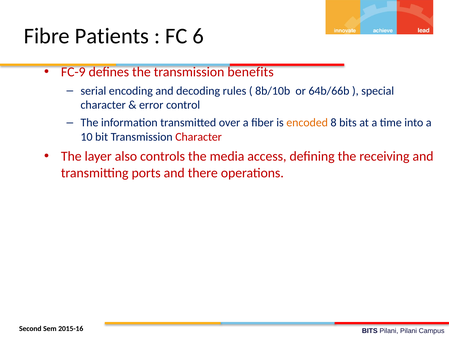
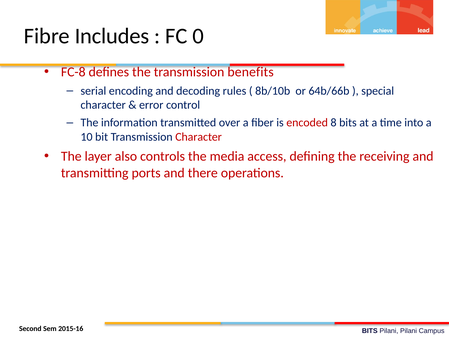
Patients: Patients -> Includes (112, 36)
6: 6 -> 0 (198, 36)
FC-9: FC-9 -> FC-8 (73, 72)
encoded colour: orange -> red (307, 123)
